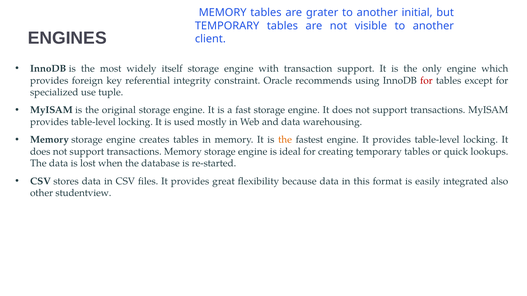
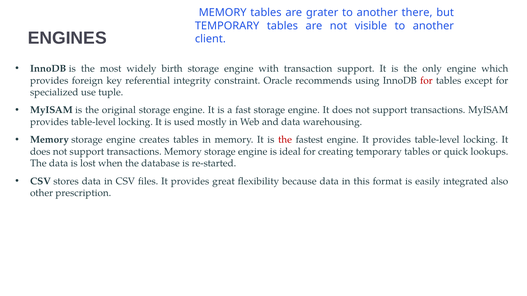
initial: initial -> there (417, 13)
itself: itself -> birth (172, 69)
the colour: orange -> red (285, 140)
studentview: studentview -> prescription (83, 193)
